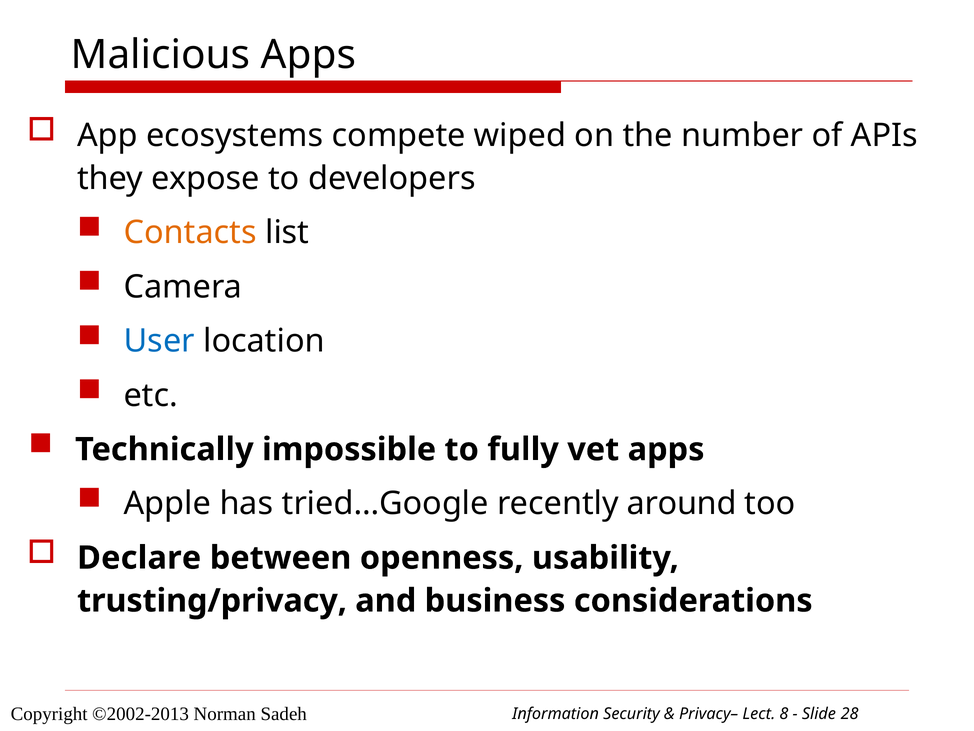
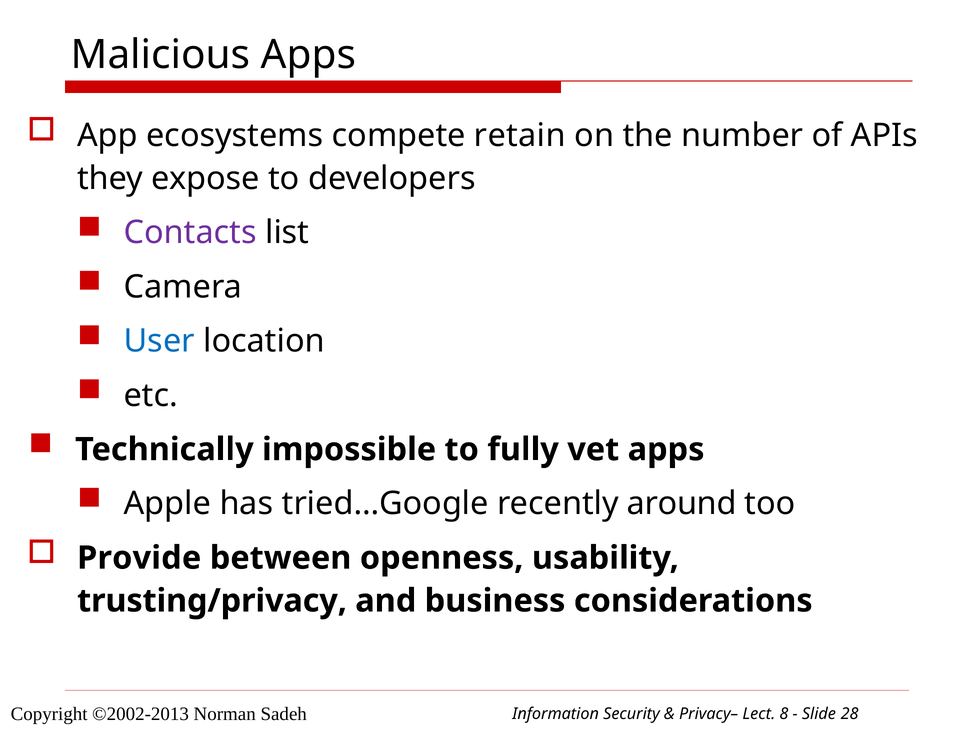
wiped: wiped -> retain (520, 135)
Contacts colour: orange -> purple (190, 232)
Declare: Declare -> Provide (139, 558)
